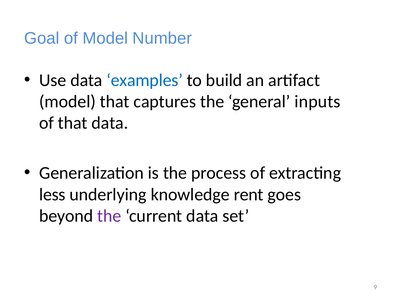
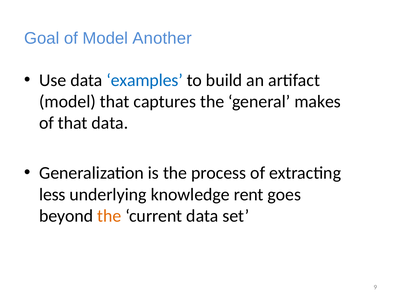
Number: Number -> Another (162, 38)
inputs: inputs -> makes (318, 102)
the colour: purple -> orange (109, 216)
